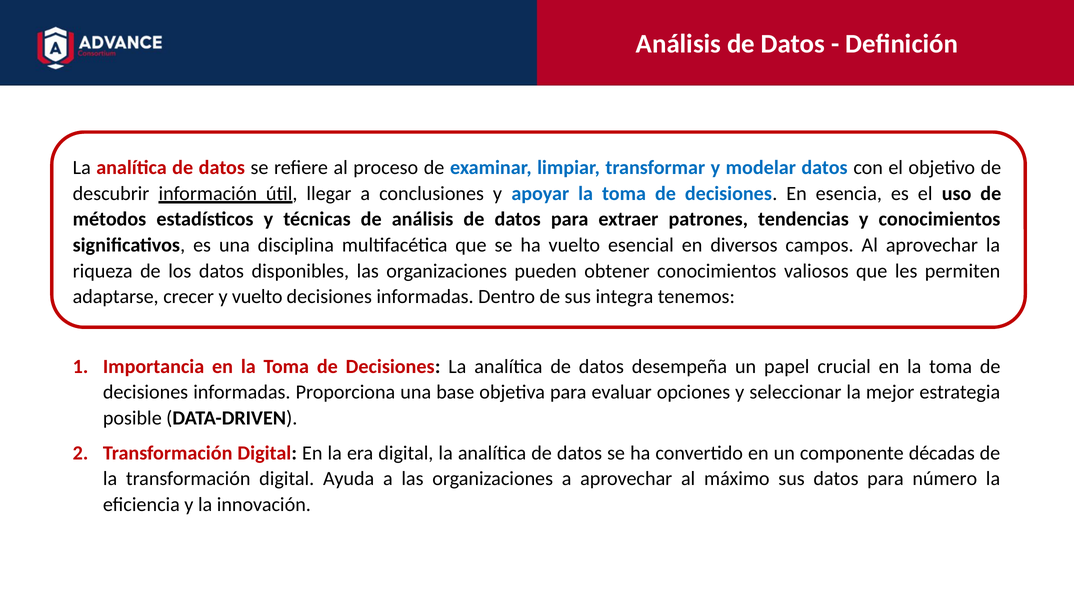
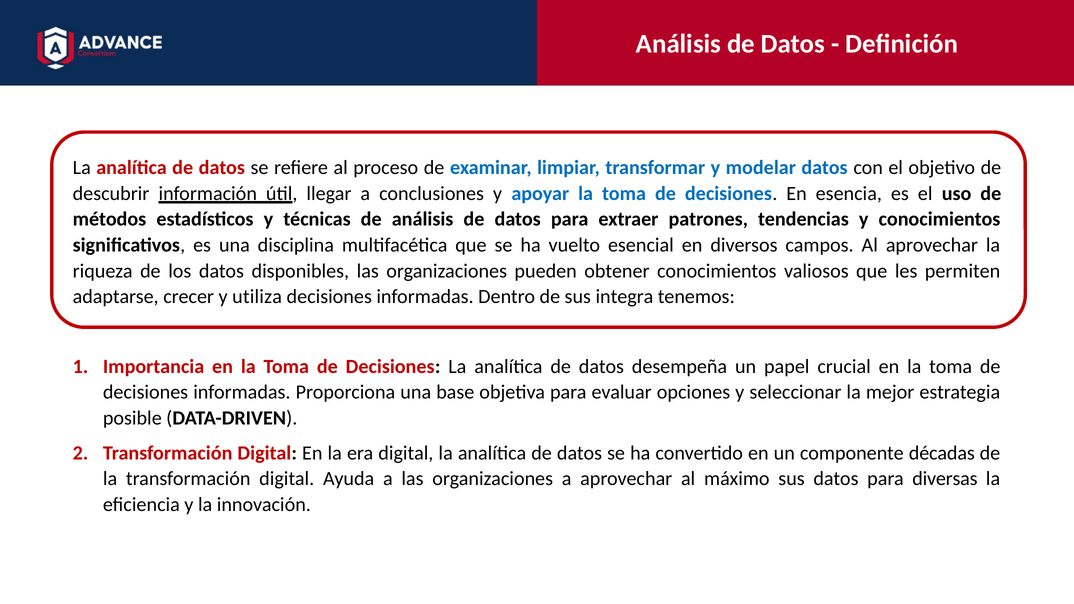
y vuelto: vuelto -> utiliza (257, 297)
número: número -> diversas (945, 479)
